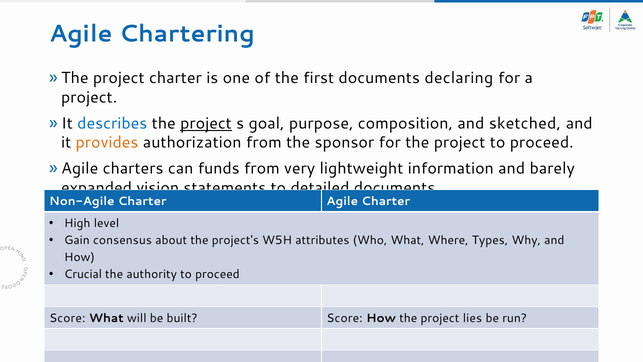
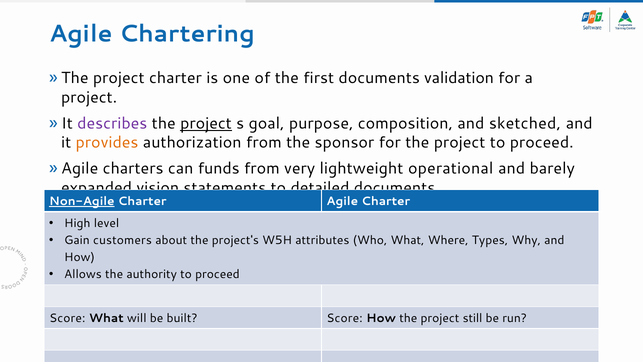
declaring: declaring -> validation (459, 78)
describes colour: blue -> purple (112, 123)
information: information -> operational (451, 169)
Non-Agile underline: none -> present (82, 201)
consensus: consensus -> customers (122, 240)
Crucial: Crucial -> Allows (83, 274)
lies: lies -> still (473, 318)
